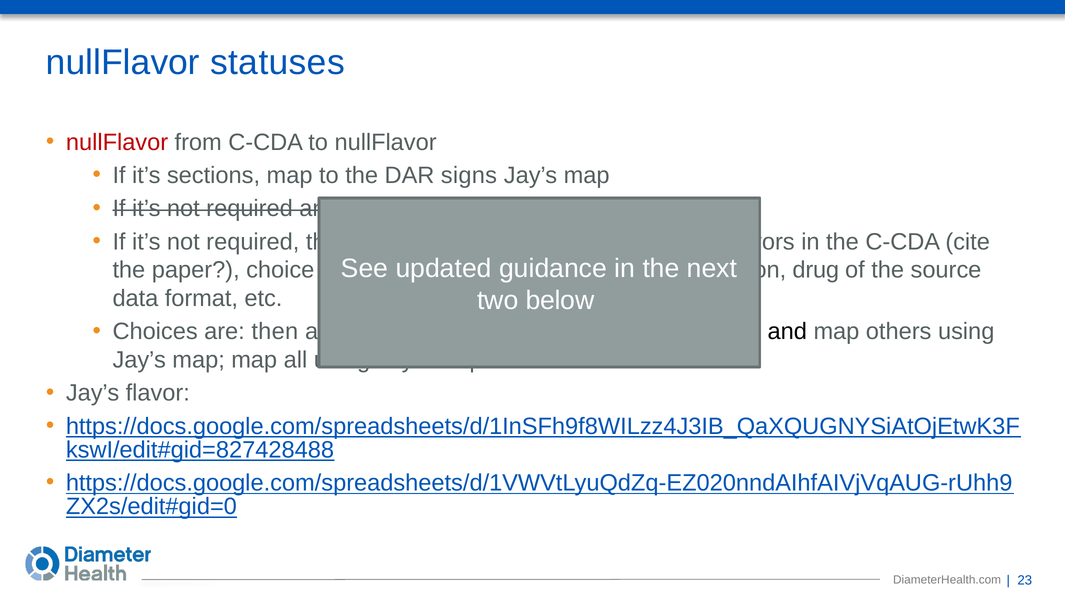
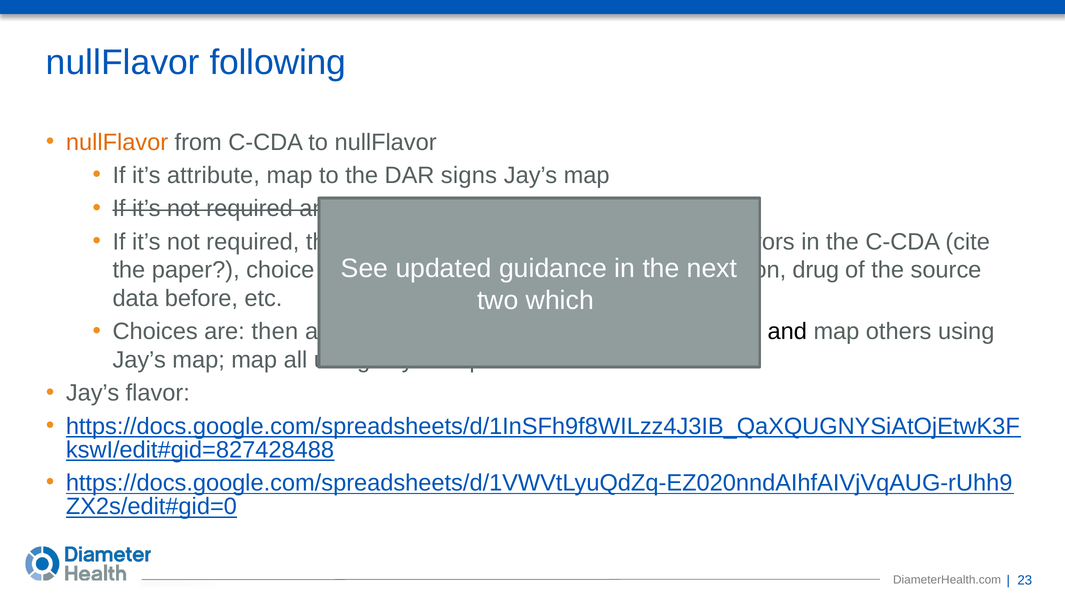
statuses: statuses -> following (278, 62)
nullFlavor colour: red -> orange (117, 142)
sections: sections -> attribute (213, 176)
format: format -> before (201, 299)
below: below -> which (560, 300)
